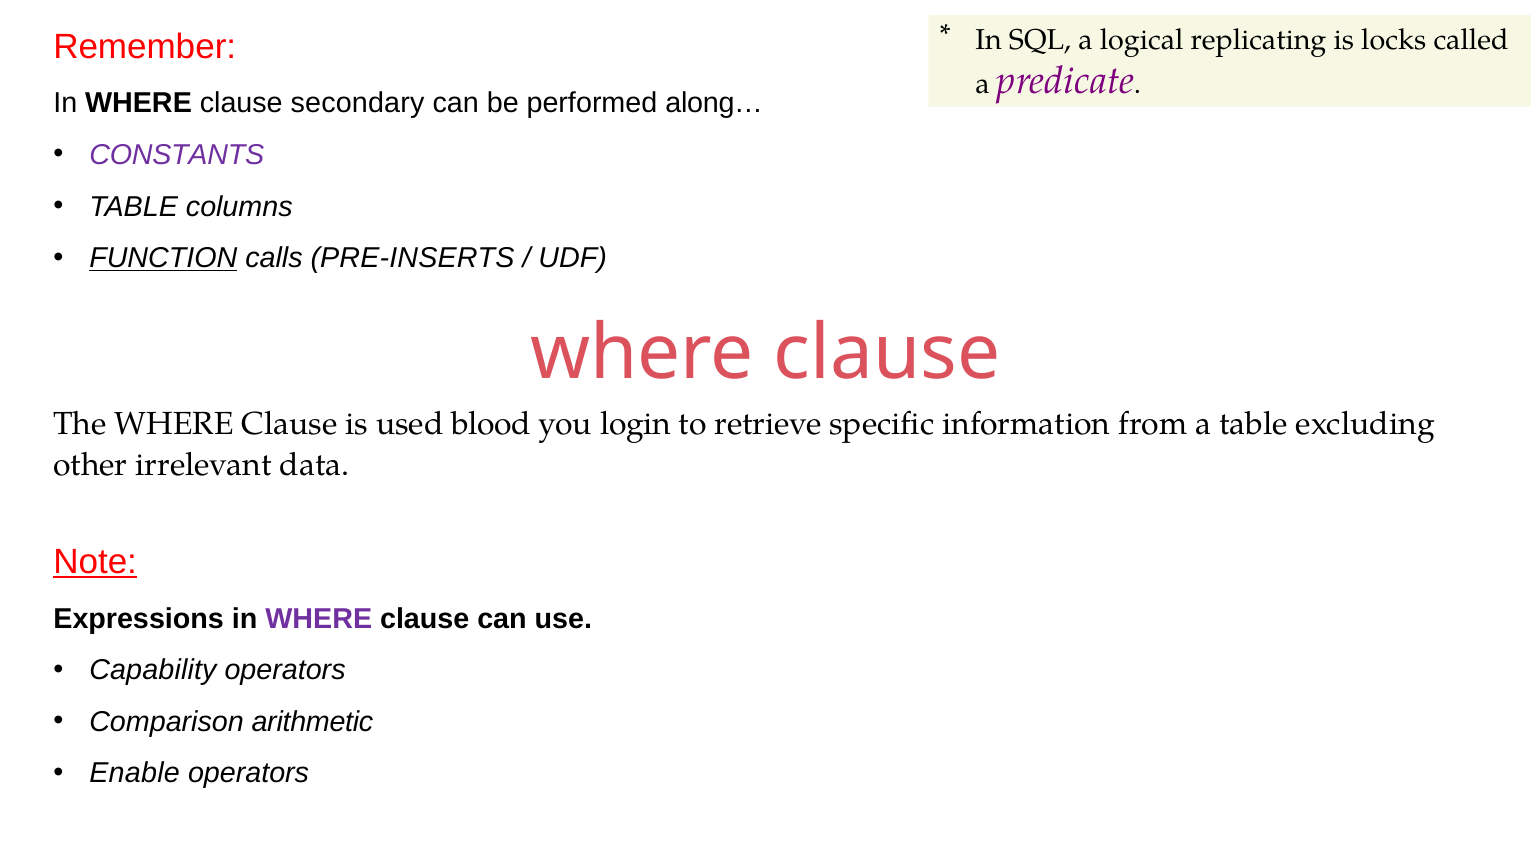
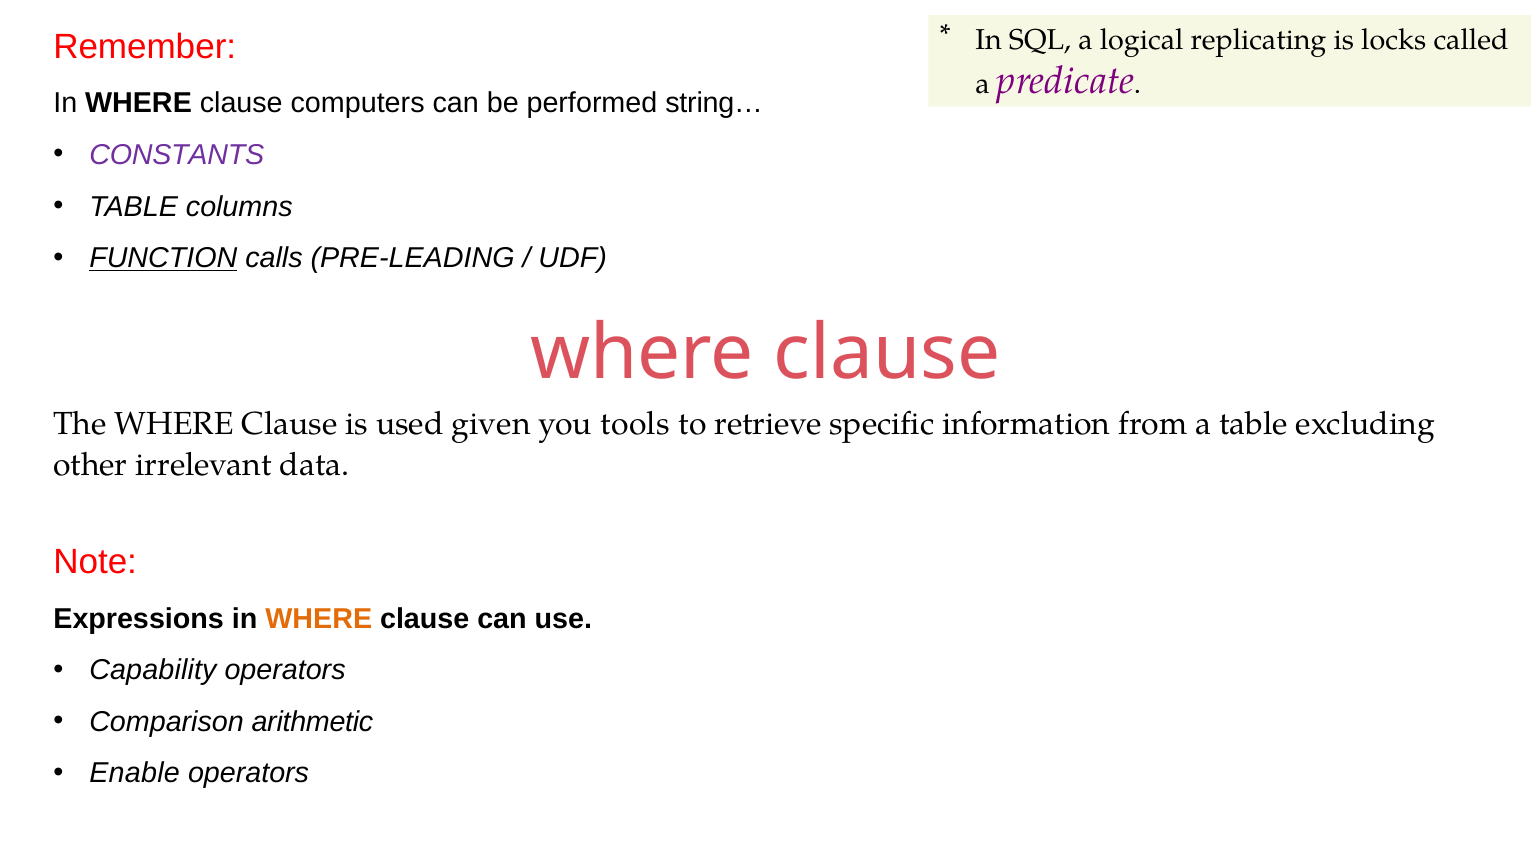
secondary: secondary -> computers (358, 103)
along…: along… -> string… (714, 103)
PRE-INSERTS: PRE-INSERTS -> PRE-LEADING (413, 258)
blood: blood -> given (491, 424)
login: login -> tools (635, 424)
Note underline: present -> none (95, 562)
WHERE colour: purple -> orange (319, 619)
